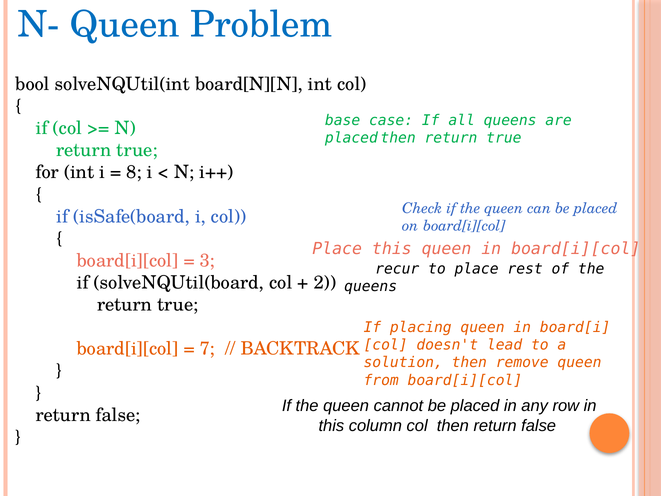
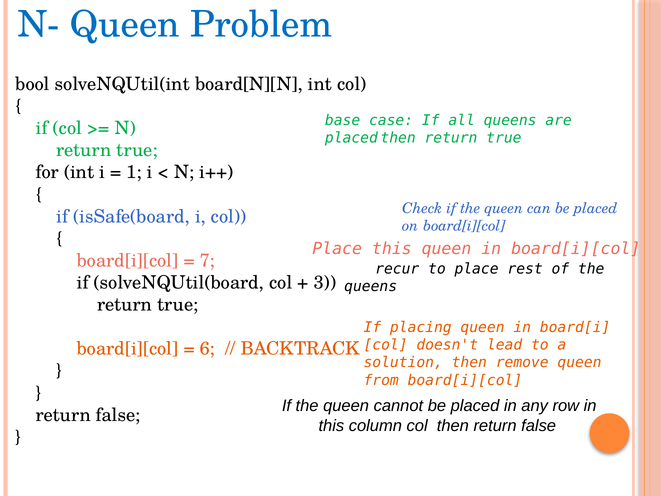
8: 8 -> 1 (134, 172)
3: 3 -> 7 (207, 260)
2: 2 -> 3 (325, 283)
7: 7 -> 6 (207, 349)
